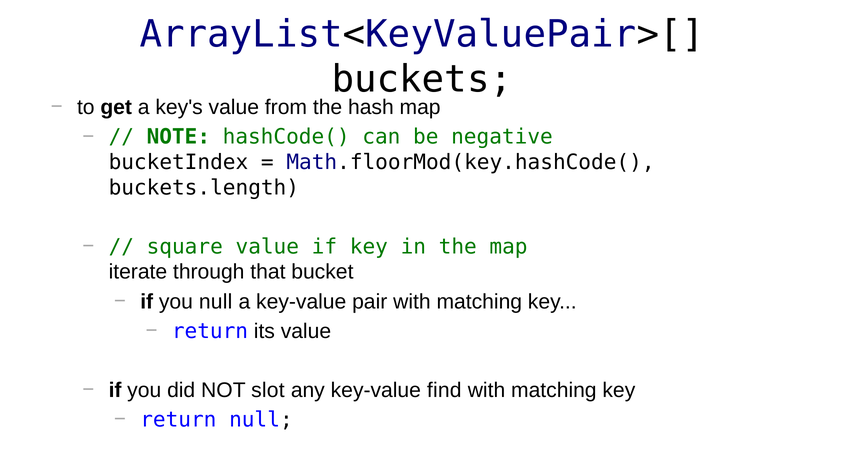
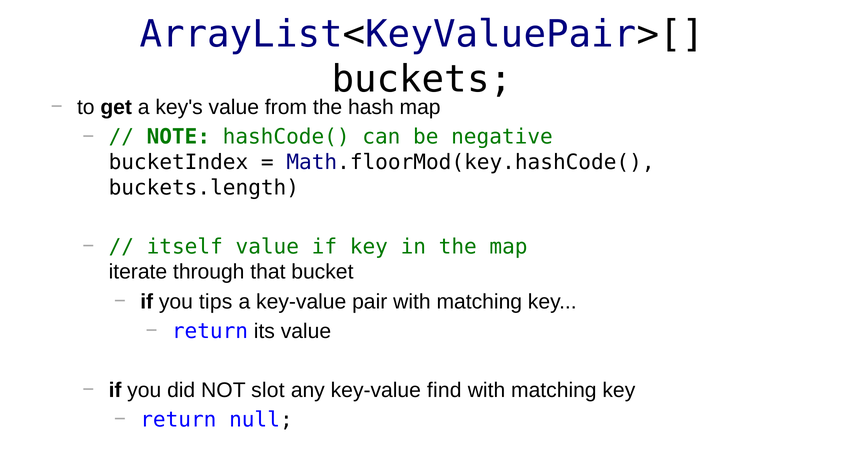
square: square -> itself (185, 247)
you null: null -> tips (216, 301)
